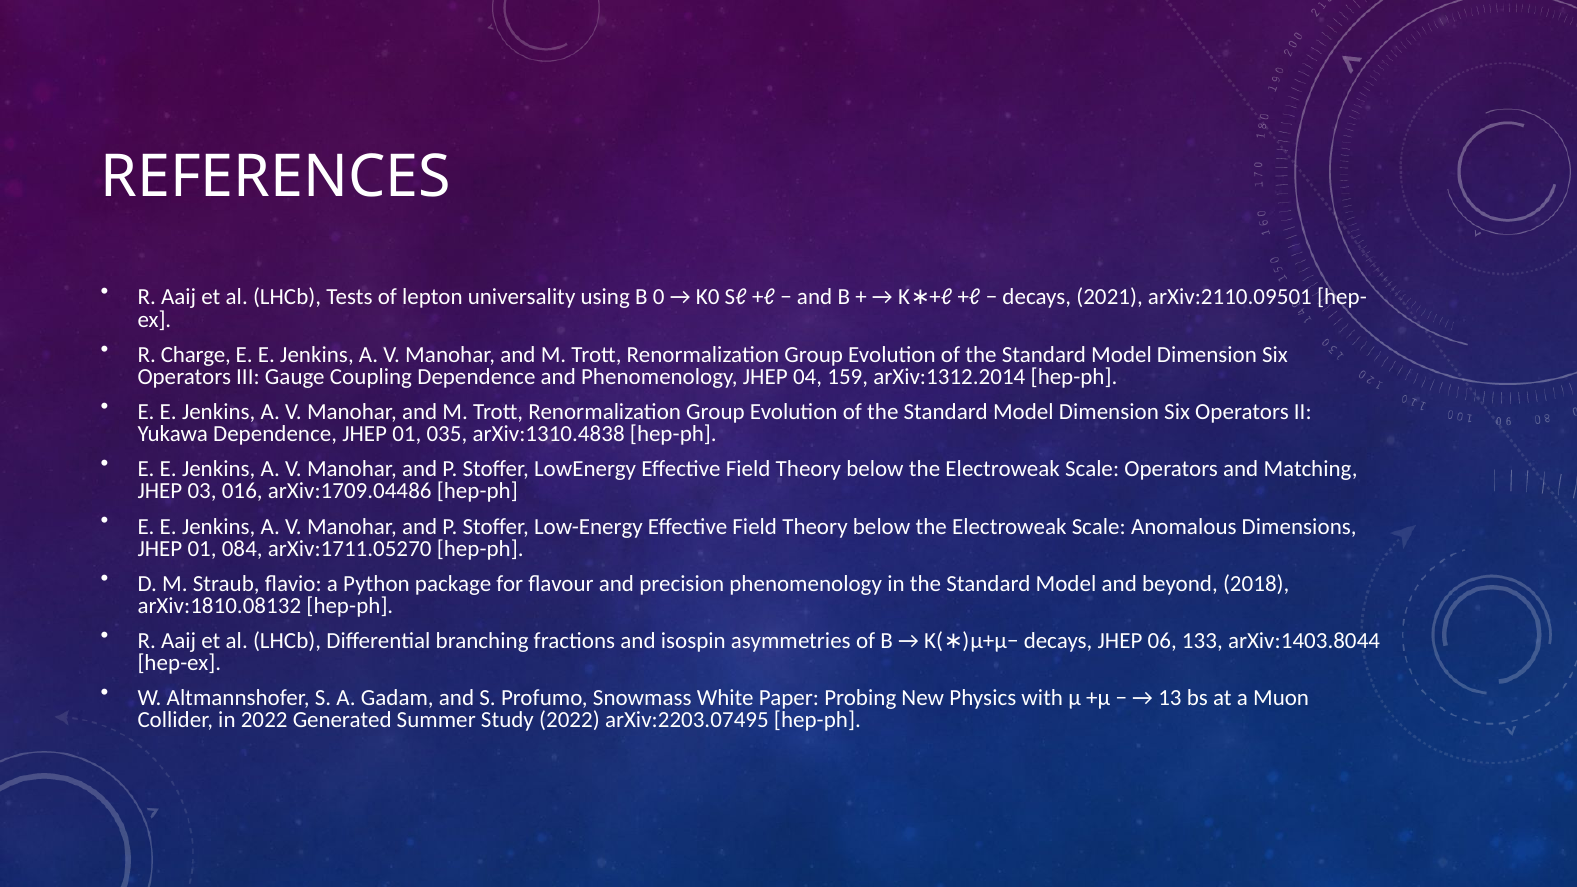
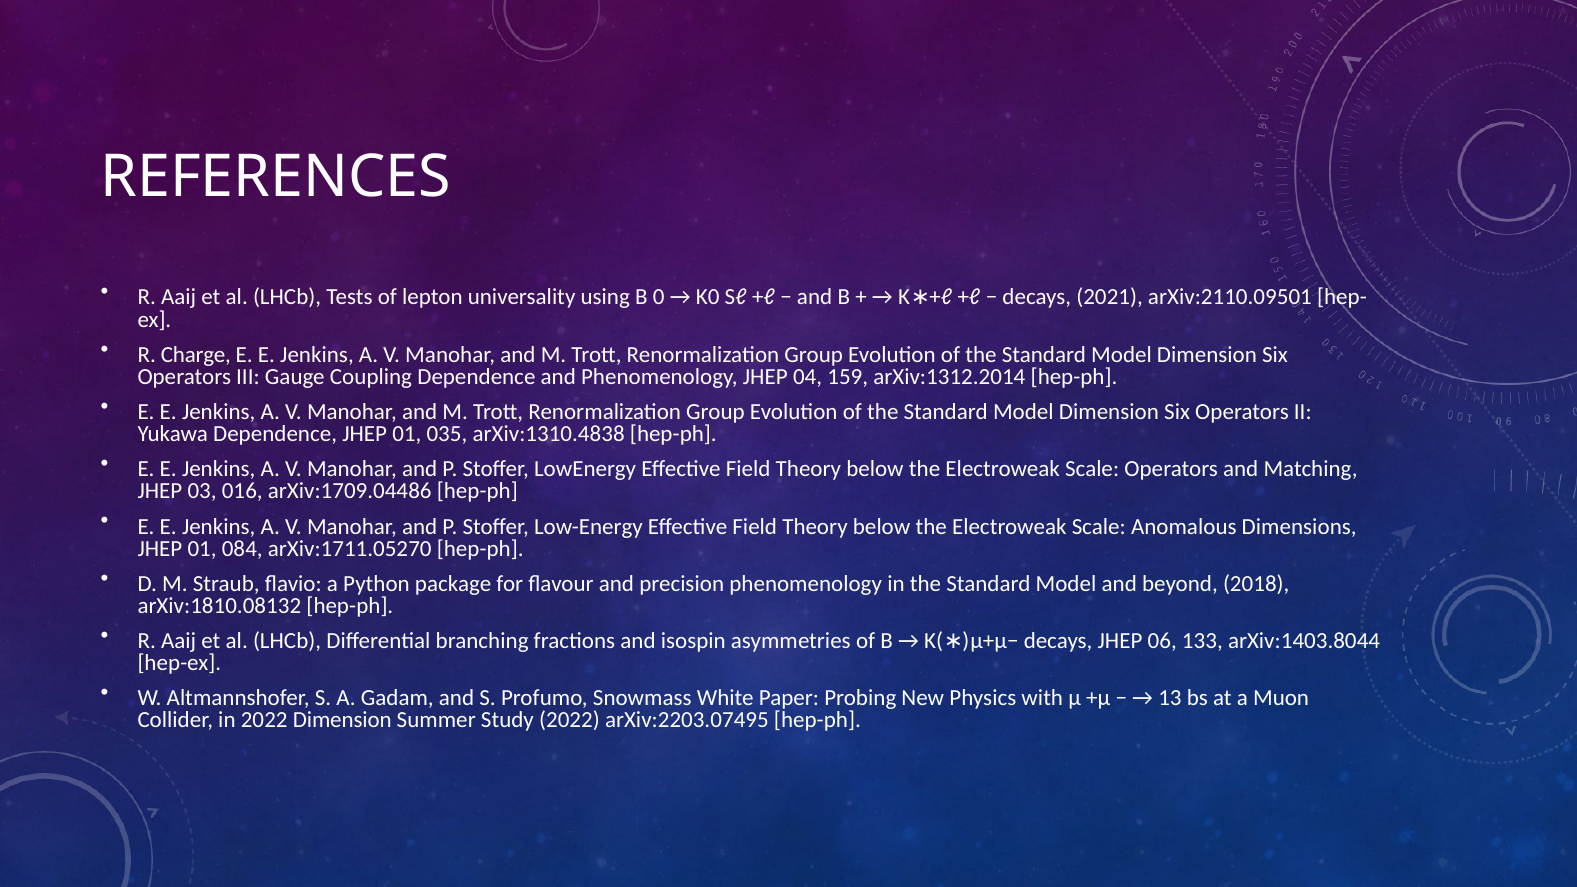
2022 Generated: Generated -> Dimension (342, 720)
